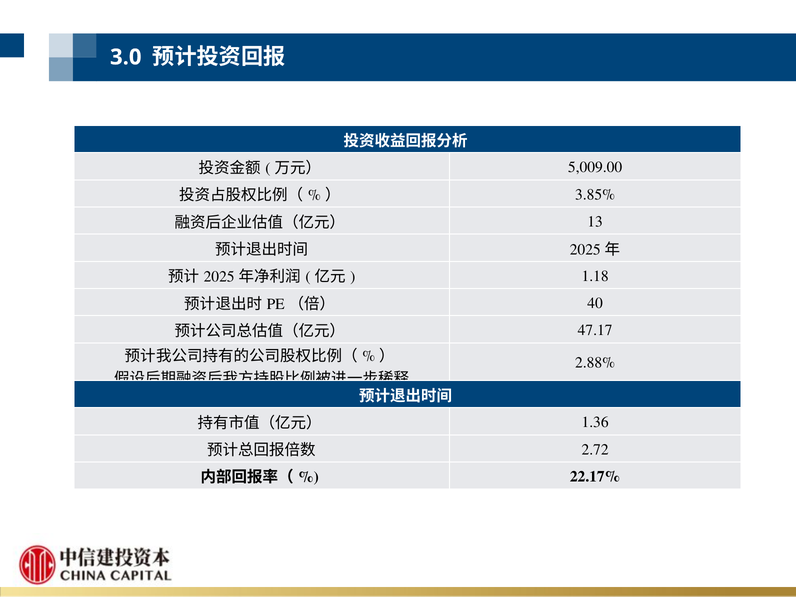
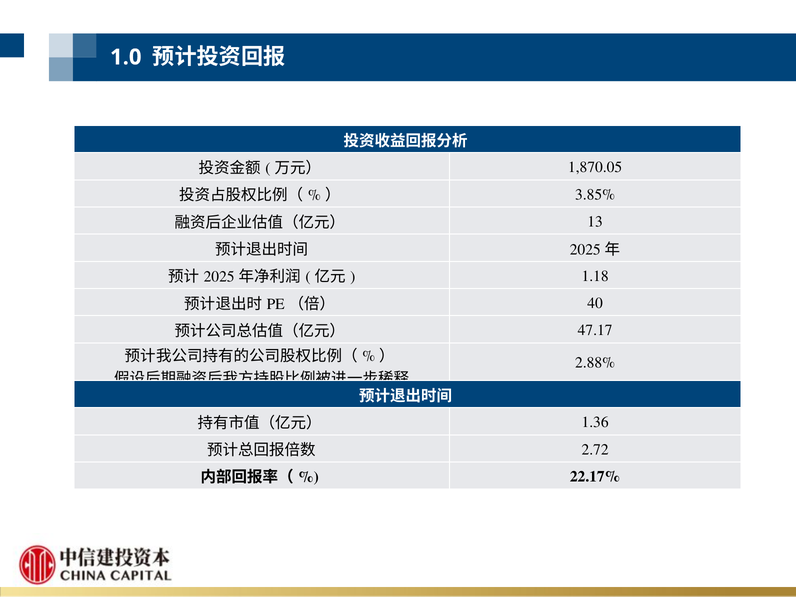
3.0: 3.0 -> 1.0 (126, 57)
5,009.00: 5,009.00 -> 1,870.05 (595, 167)
